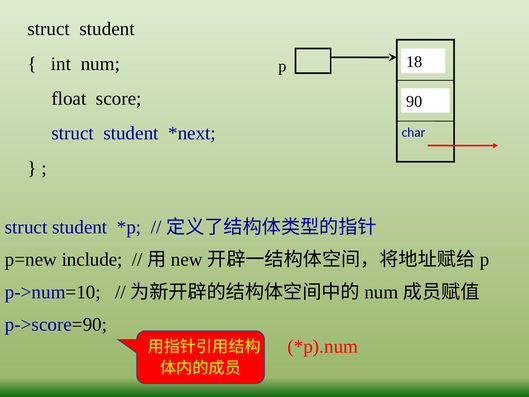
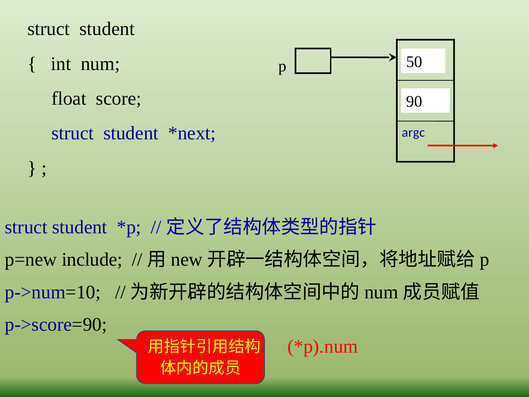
18: 18 -> 50 (414, 62)
char: char -> argc (413, 132)
